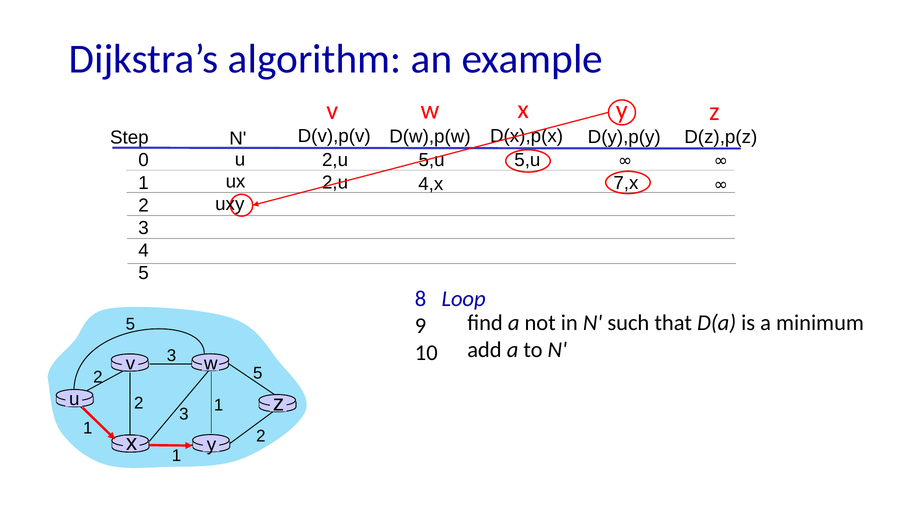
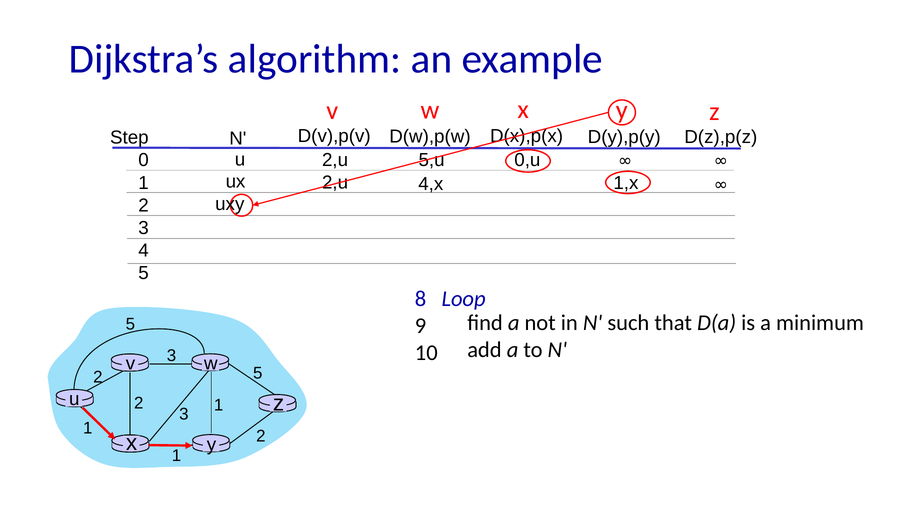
5,u: 5,u -> 0,u (527, 160)
7,x: 7,x -> 1,x (626, 183)
